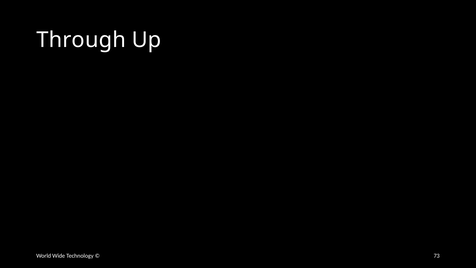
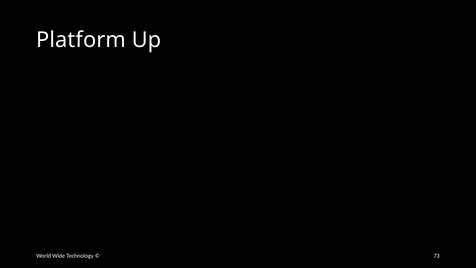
Through: Through -> Platform (81, 40)
